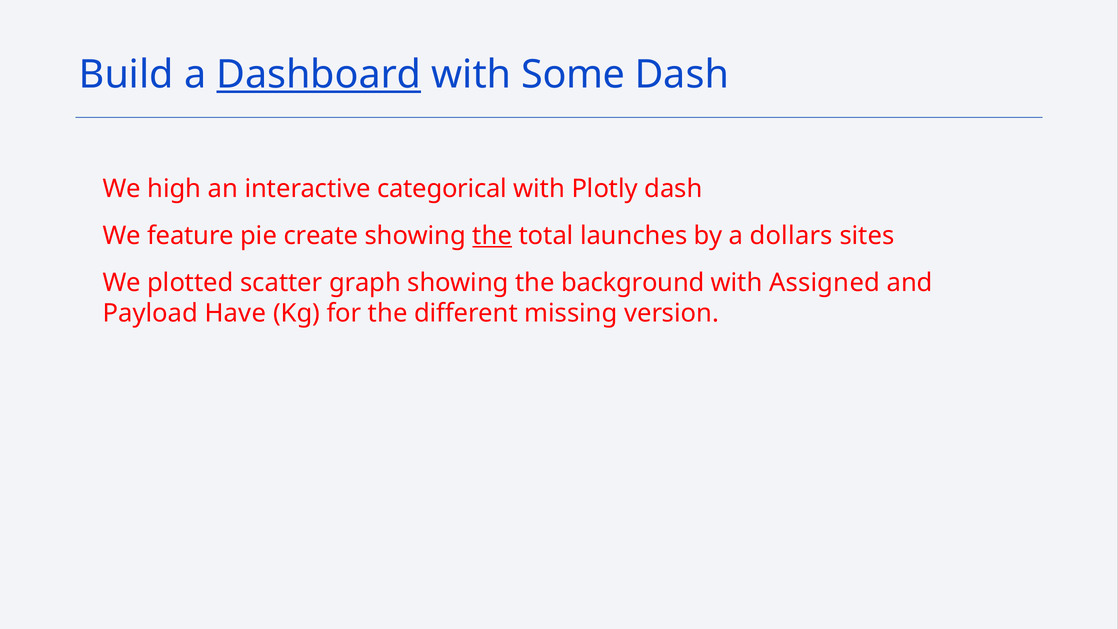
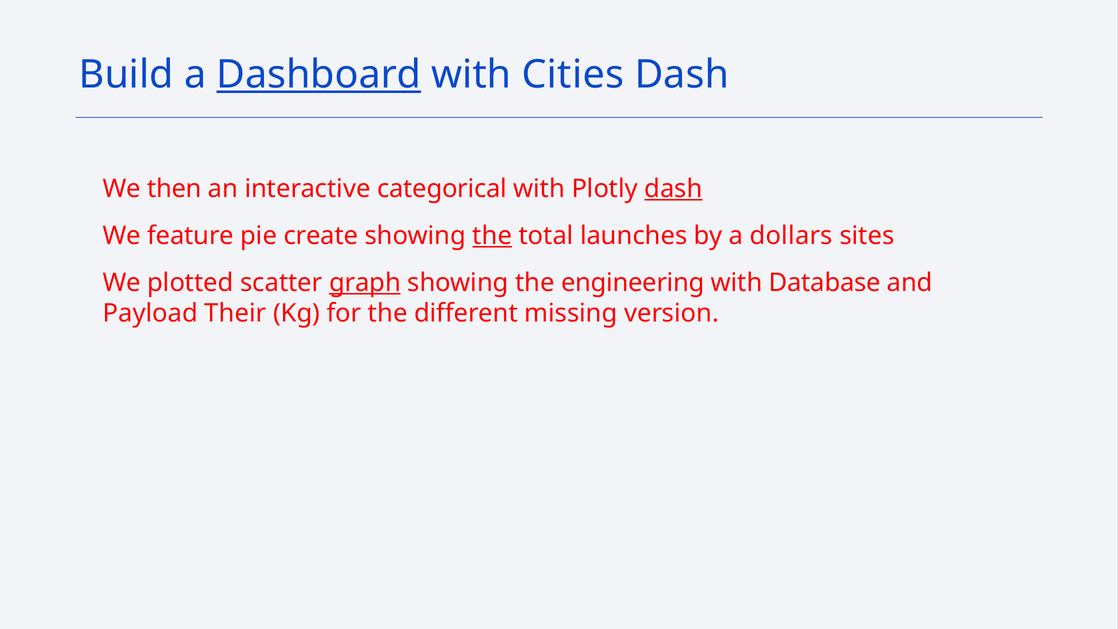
Some: Some -> Cities (573, 75)
high: high -> then (174, 189)
dash underline: none -> present (673, 189)
graph underline: none -> present (365, 283)
background: background -> engineering (633, 283)
Assigned: Assigned -> Database (825, 283)
Have: Have -> Their (235, 313)
